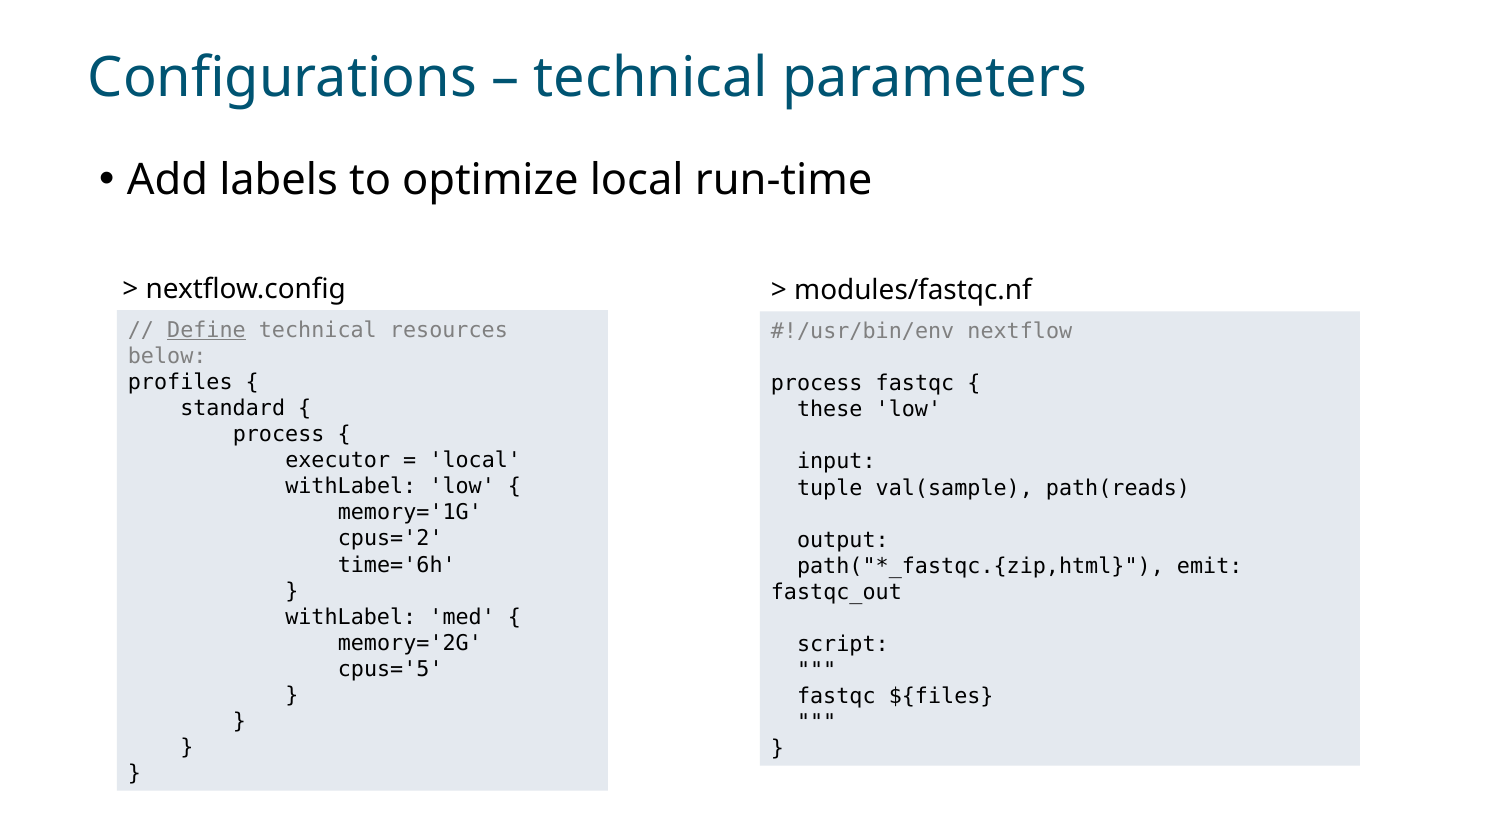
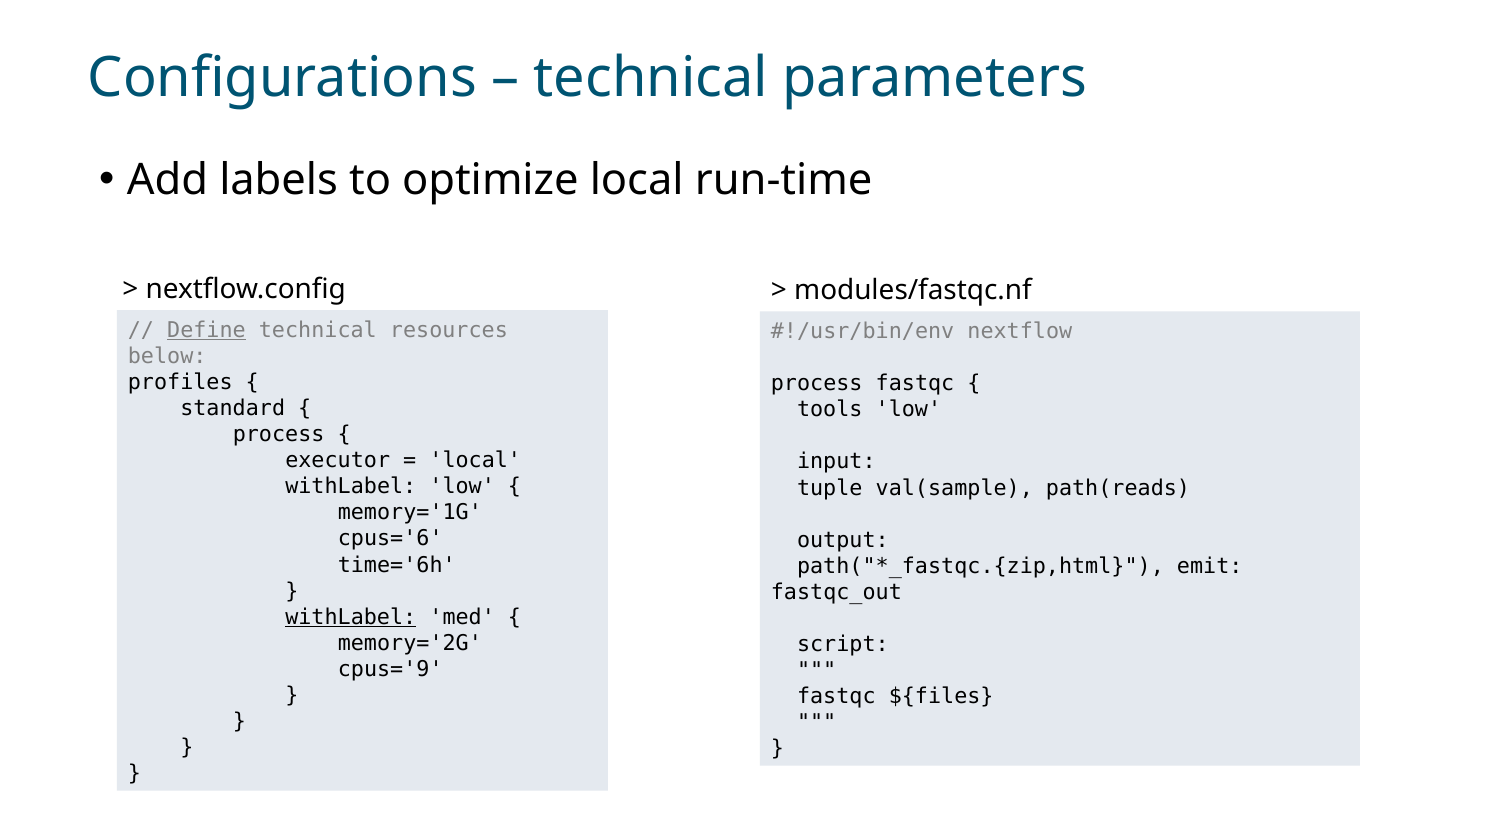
these: these -> tools (830, 410)
cpus='2: cpus='2 -> cpus='6 (390, 539)
withLabel underline: none -> present (351, 617)
cpus='5: cpus='5 -> cpus='9 (390, 669)
